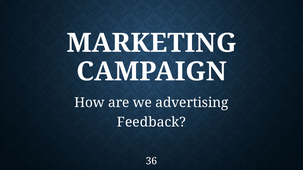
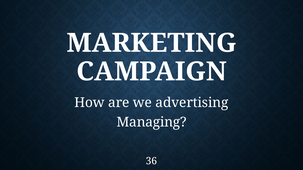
Feedback: Feedback -> Managing (152, 123)
